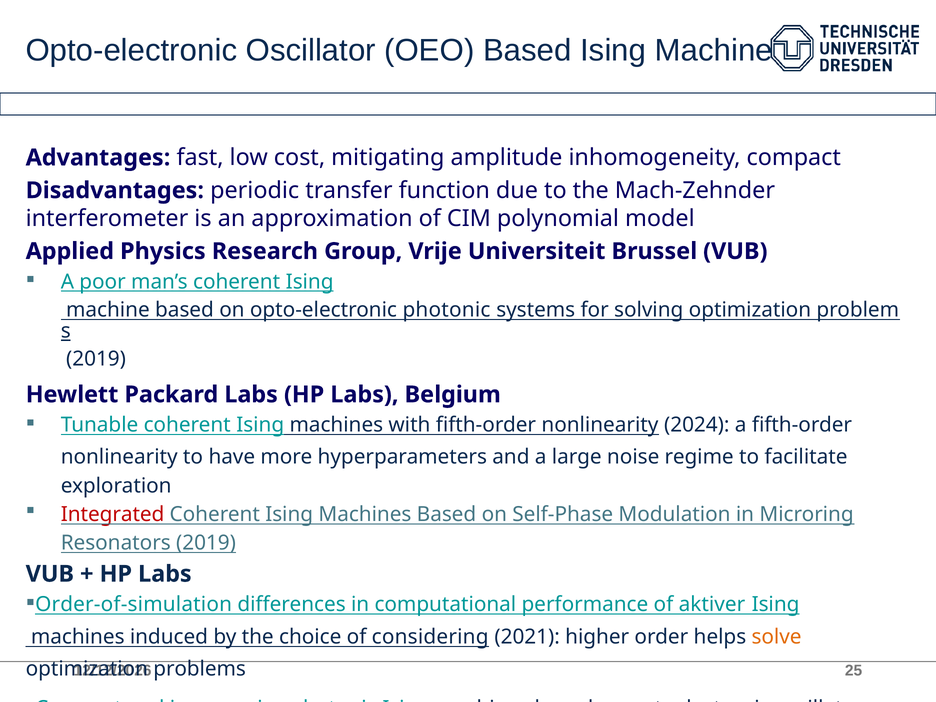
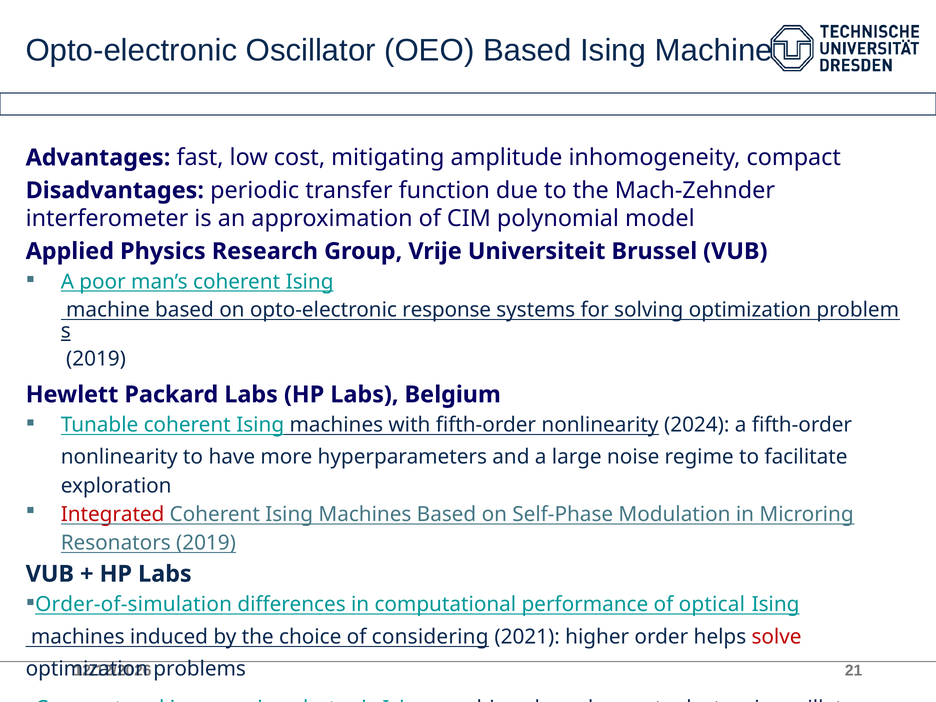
opto-electronic photonic: photonic -> response (447, 310)
aktiver: aktiver -> optical (712, 604)
solve colour: orange -> red (777, 637)
25: 25 -> 21 (854, 670)
